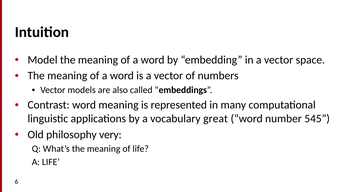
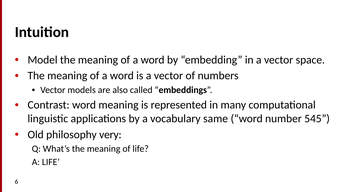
great: great -> same (216, 118)
